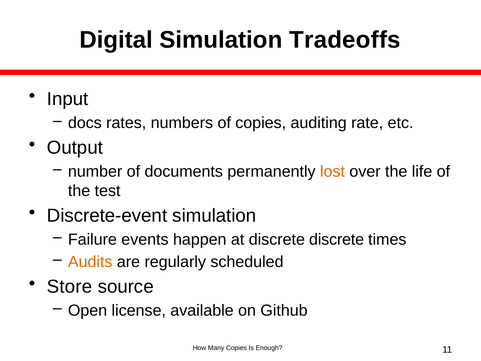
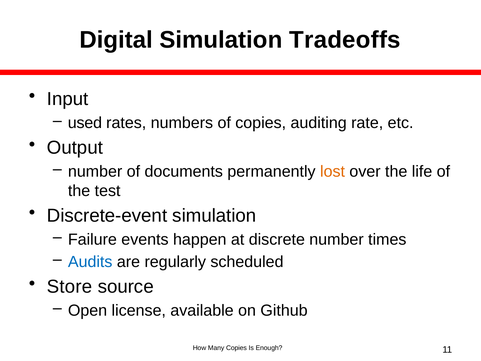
docs: docs -> used (85, 123)
discrete discrete: discrete -> number (337, 239)
Audits colour: orange -> blue (90, 262)
